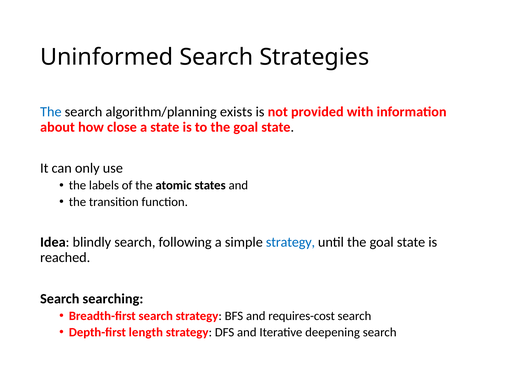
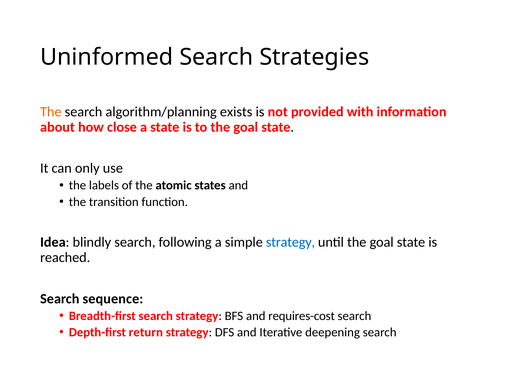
The colour: blue -> orange (51, 112)
searching: searching -> sequence (113, 299)
length: length -> return (146, 333)
